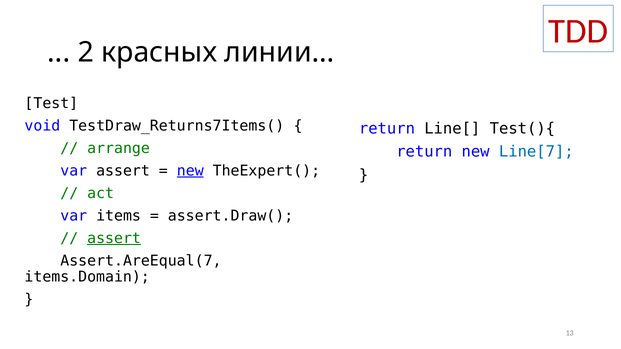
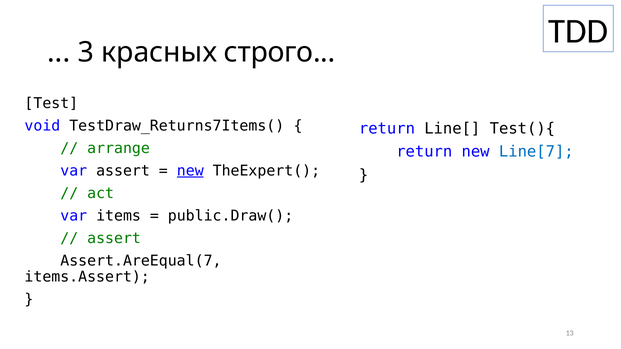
TDD colour: red -> black (578, 31)
2: 2 -> 3 (86, 52)
линии: линии -> строго (280, 52)
assert.Draw(: assert.Draw( -> public.Draw( (231, 216)
assert underline: present -> none (114, 238)
items.Domain: items.Domain -> items.Assert (87, 277)
